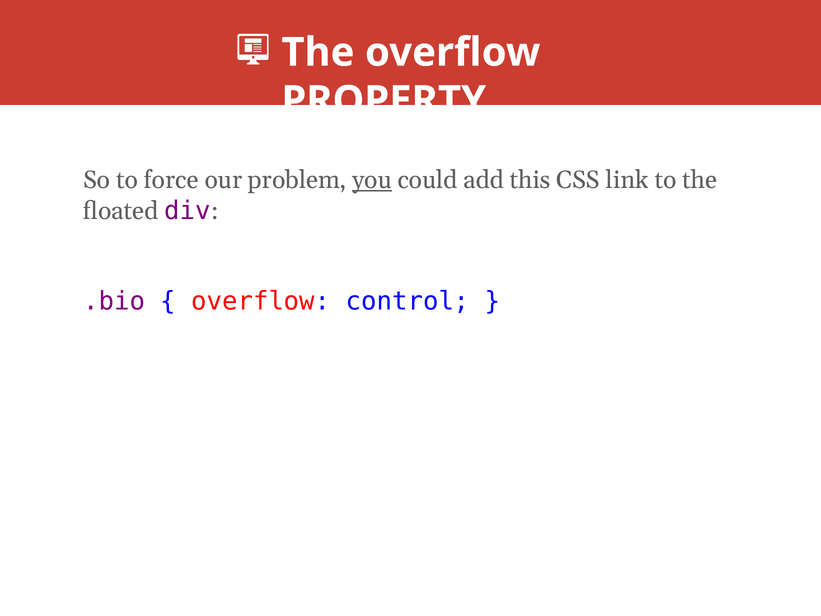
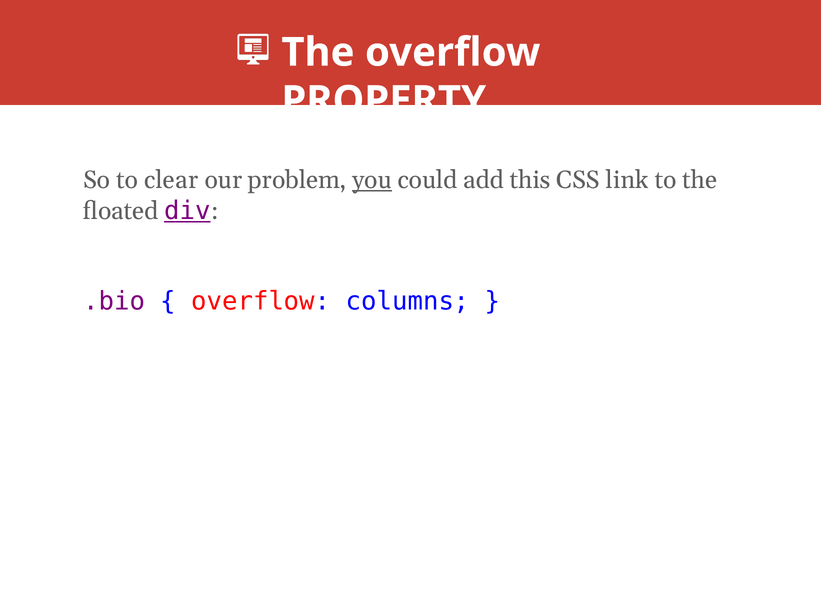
force: force -> clear (171, 180)
div underline: none -> present (187, 211)
control: control -> columns (408, 301)
